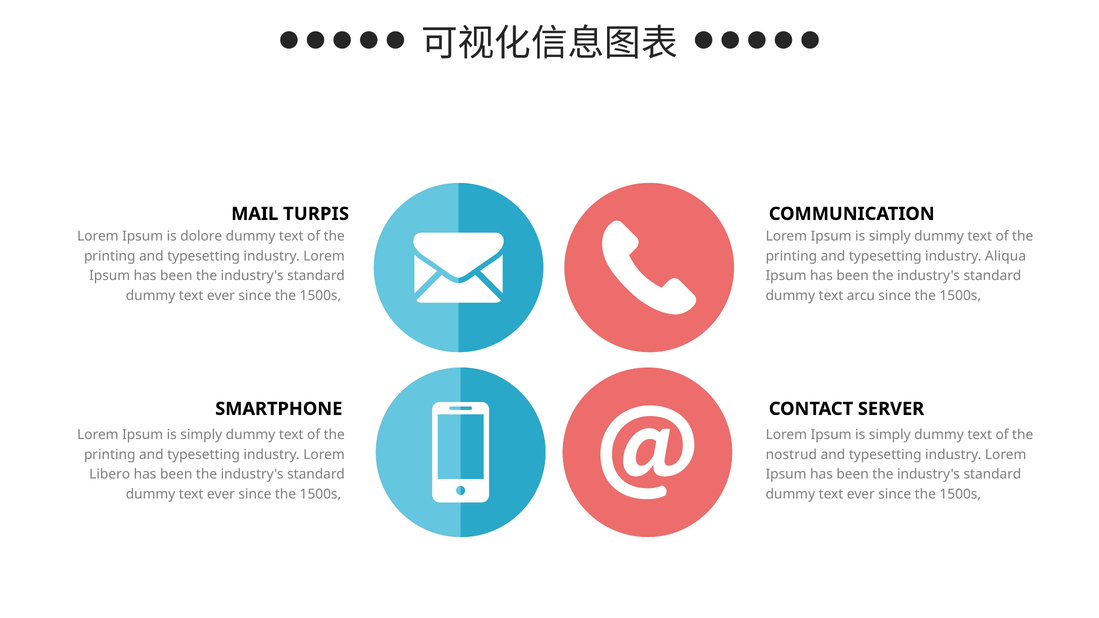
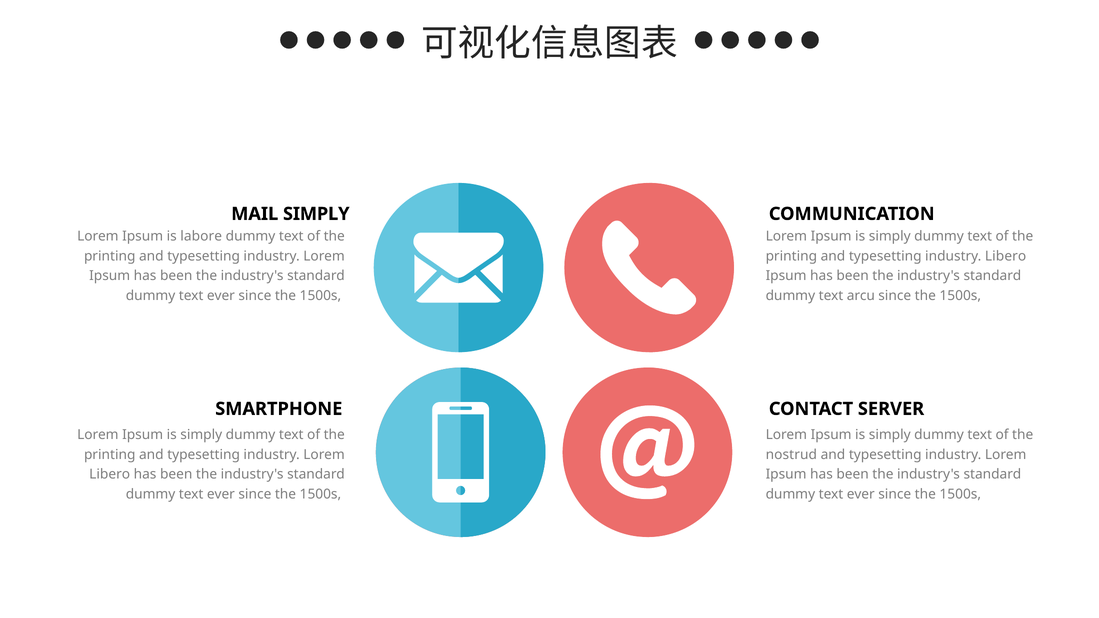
MAIL TURPIS: TURPIS -> SIMPLY (316, 214)
dolore: dolore -> labore (201, 236)
industry Aliqua: Aliqua -> Libero (1006, 256)
